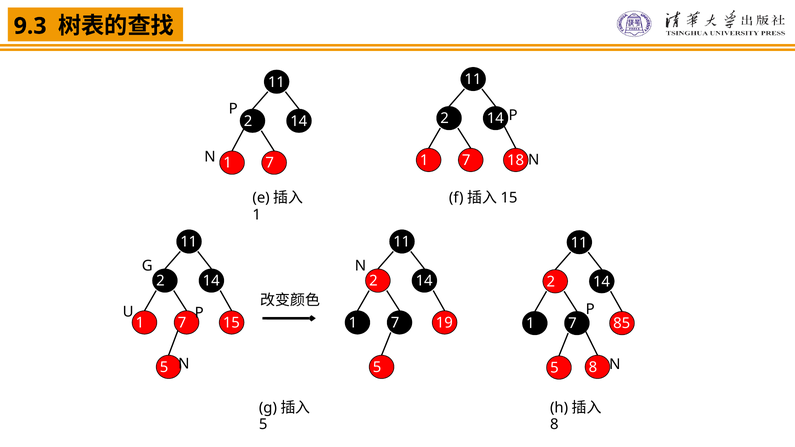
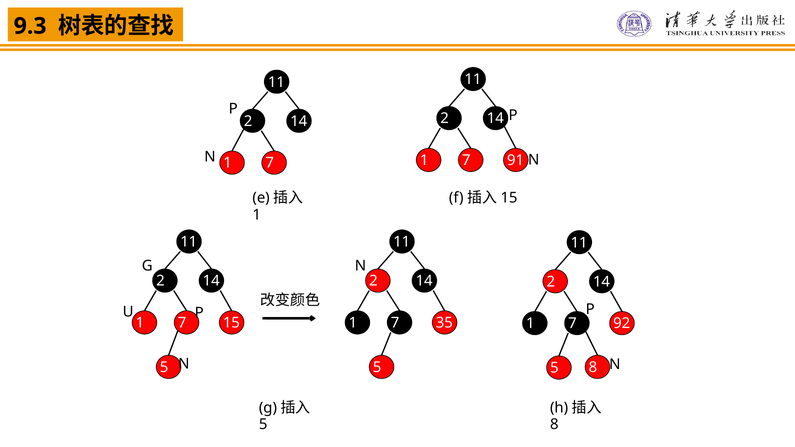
18: 18 -> 91 (516, 160)
19: 19 -> 35 (444, 323)
85: 85 -> 92 (622, 324)
